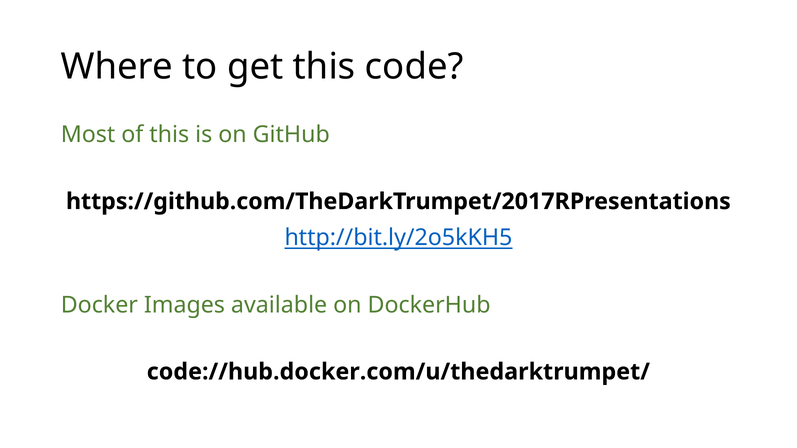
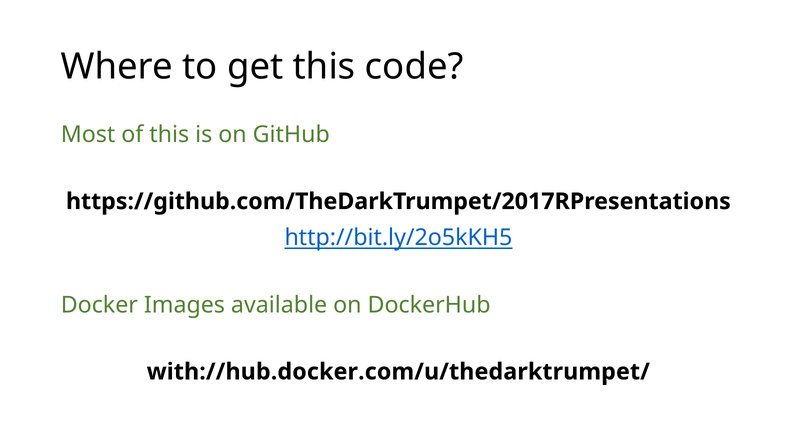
code://hub.docker.com/u/thedarktrumpet/: code://hub.docker.com/u/thedarktrumpet/ -> with://hub.docker.com/u/thedarktrumpet/ (398, 372)
